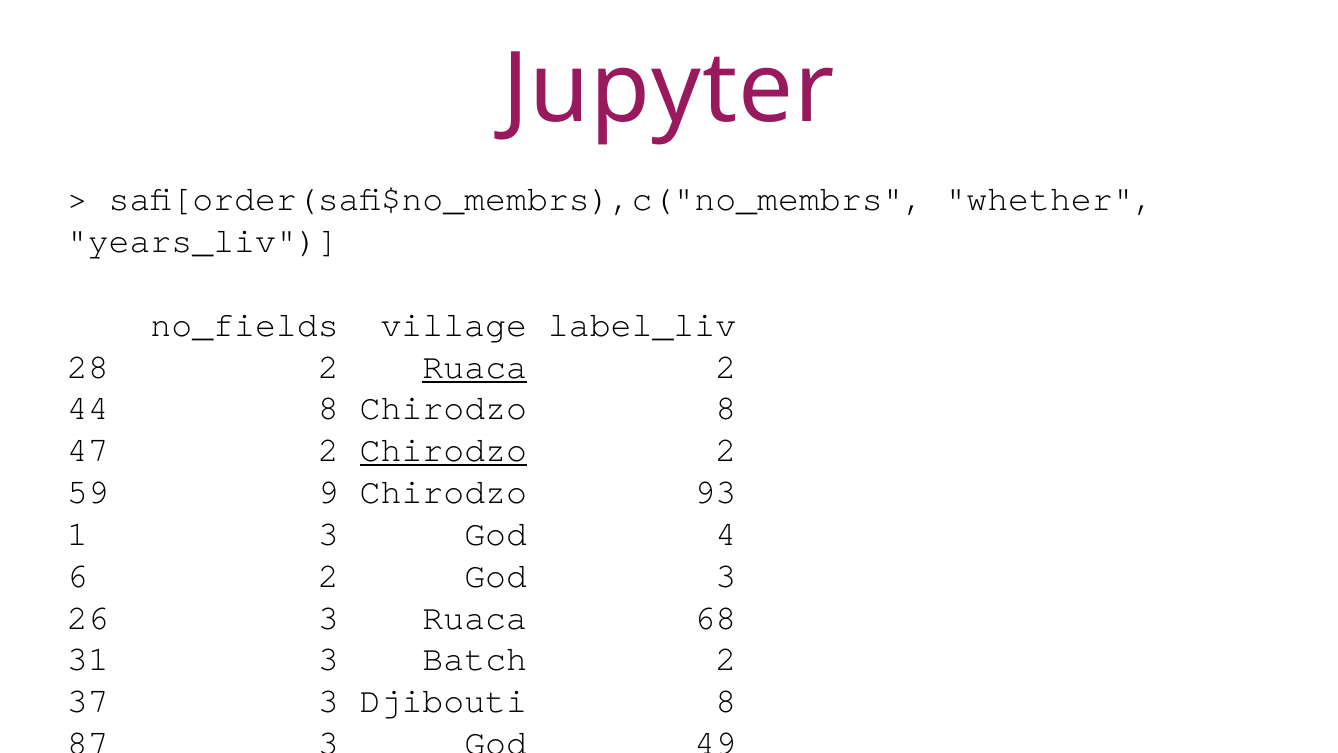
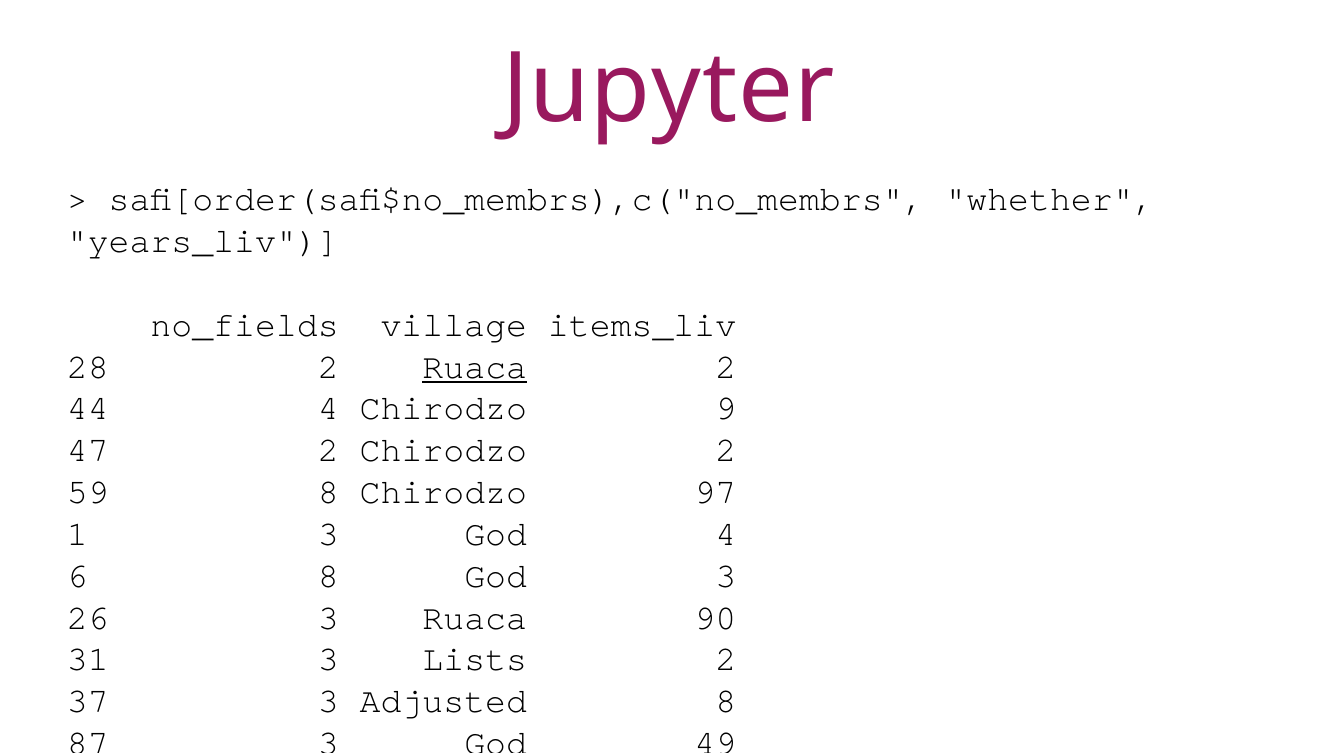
label_liv: label_liv -> items_liv (642, 325)
44 8: 8 -> 4 (328, 408)
Chirodzo 8: 8 -> 9 (726, 408)
Chirodzo underline: present -> none (443, 450)
59 9: 9 -> 8 (328, 492)
93: 93 -> 97 (715, 492)
6 2: 2 -> 8 (328, 576)
68: 68 -> 90 (715, 617)
Batch: Batch -> Lists (475, 659)
Djibouti: Djibouti -> Adjusted (443, 701)
